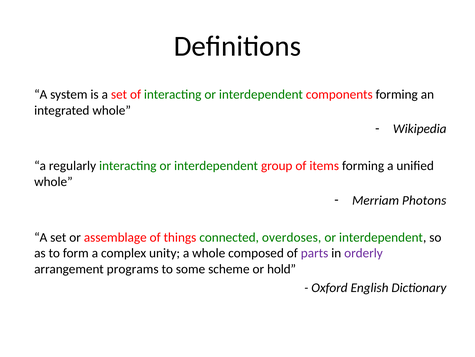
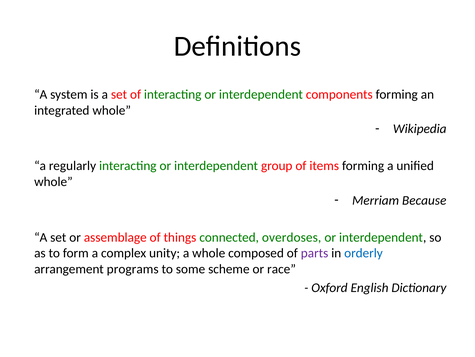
Photons: Photons -> Because (424, 200)
orderly colour: purple -> blue (363, 253)
hold: hold -> race (281, 269)
